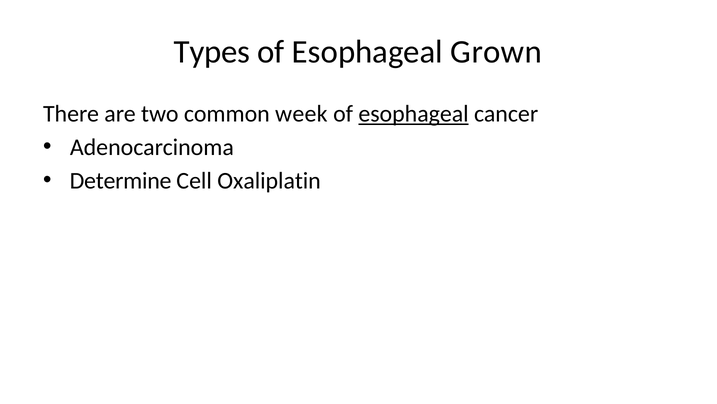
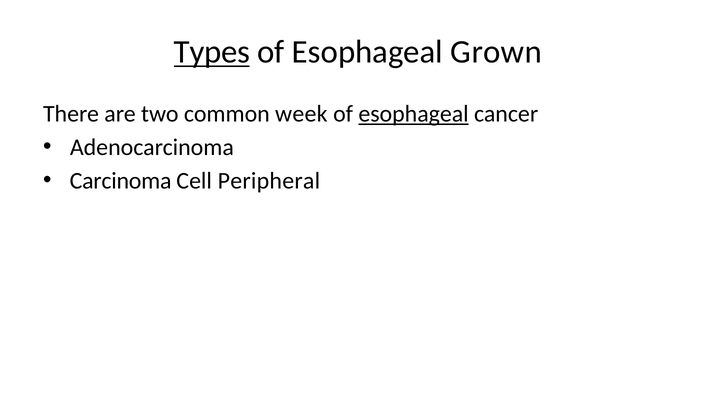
Types underline: none -> present (212, 52)
Determine: Determine -> Carcinoma (121, 181)
Oxaliplatin: Oxaliplatin -> Peripheral (269, 181)
